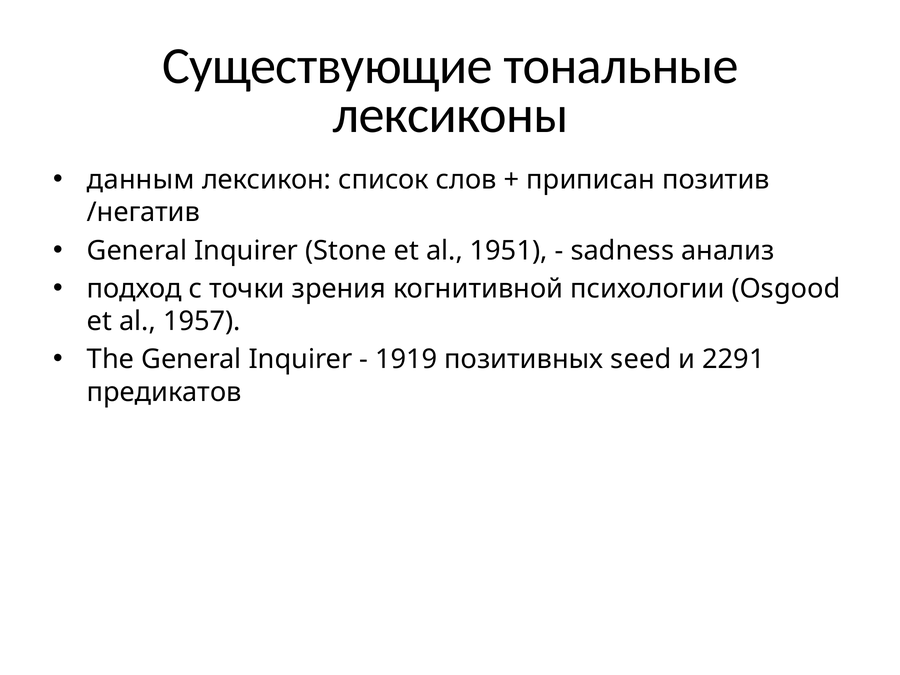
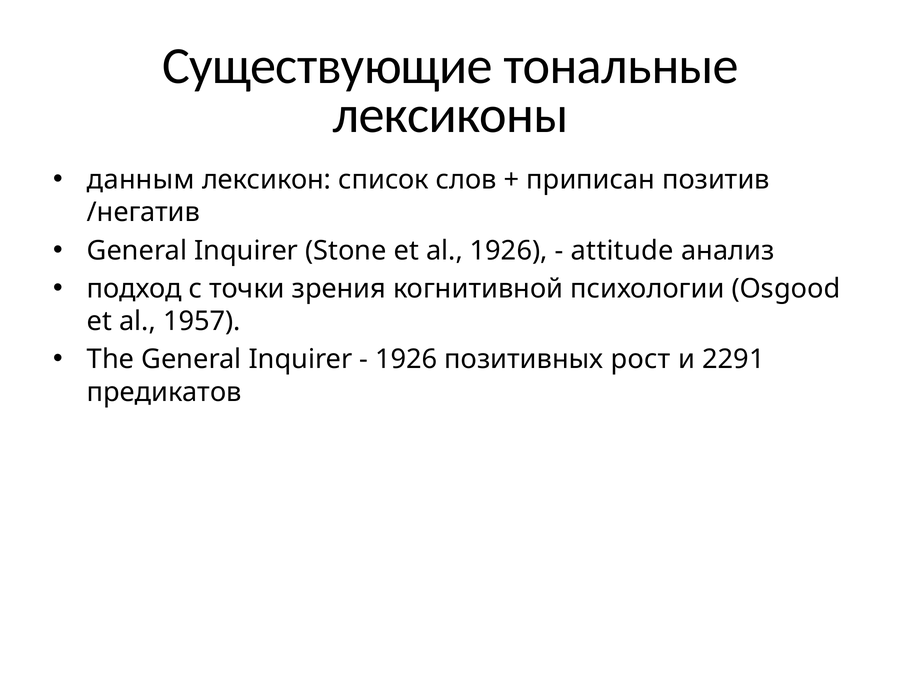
al 1951: 1951 -> 1926 (509, 251)
sadness: sadness -> attitude (622, 251)
1919: 1919 -> 1926 (406, 359)
seed: seed -> рост (641, 359)
